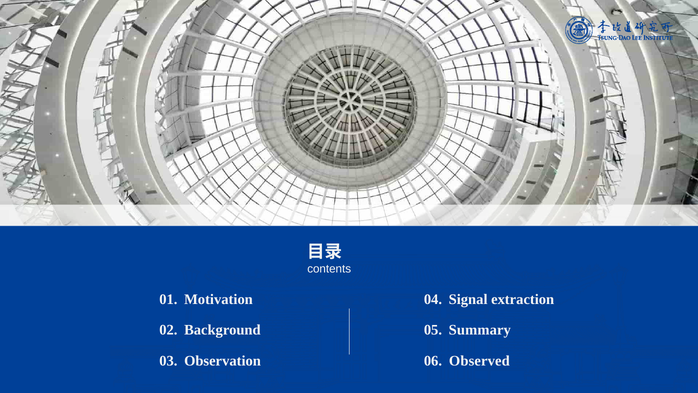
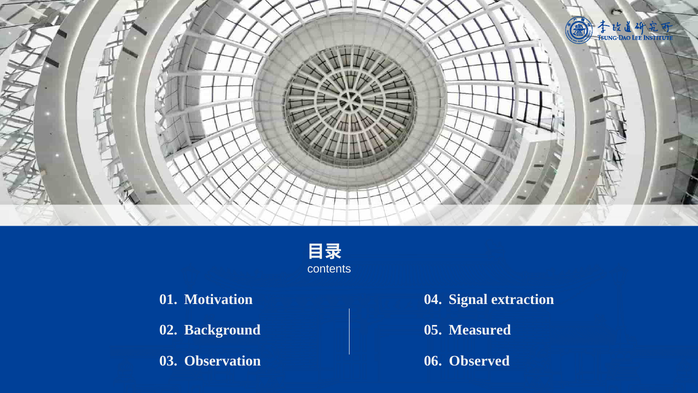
Summary: Summary -> Measured (480, 330)
